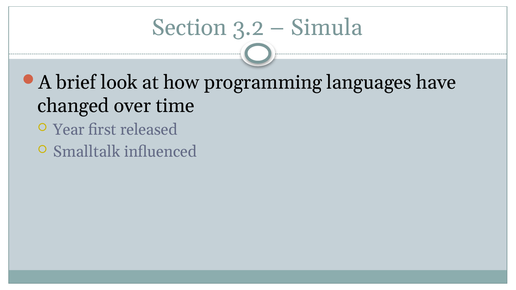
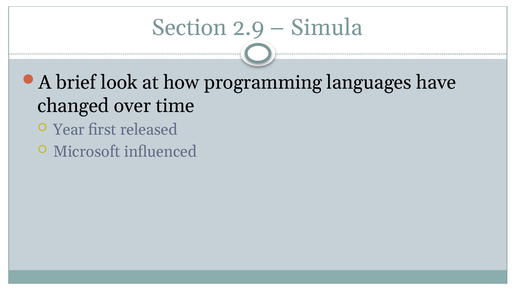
3.2: 3.2 -> 2.9 (248, 28)
Smalltalk: Smalltalk -> Microsoft (87, 152)
